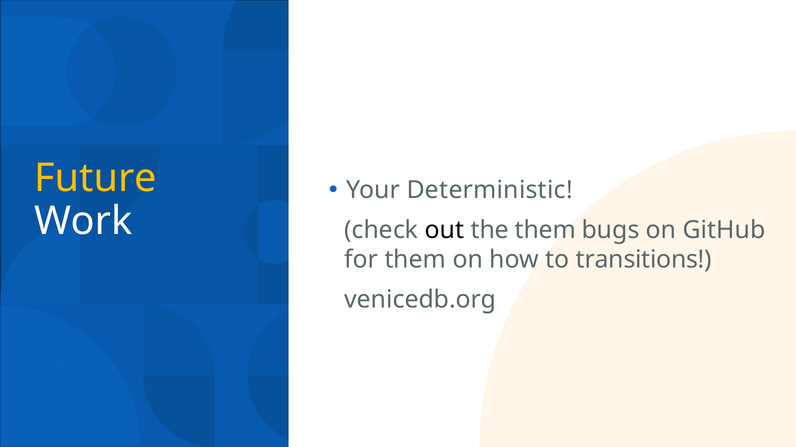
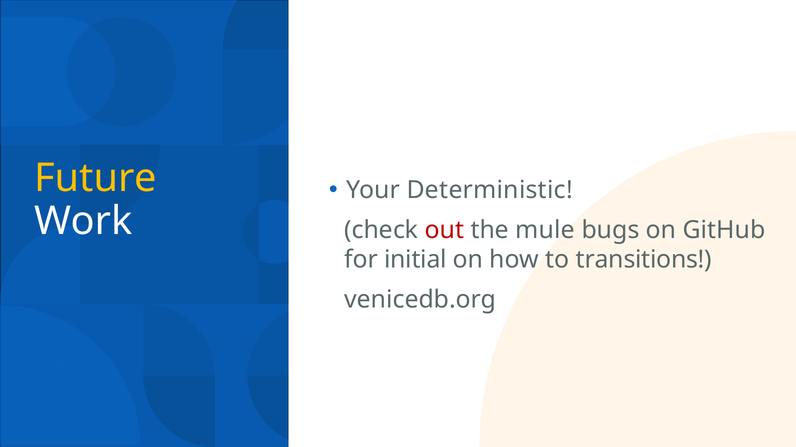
out colour: black -> red (444, 230)
the them: them -> mule (545, 230)
for them: them -> initial (415, 260)
